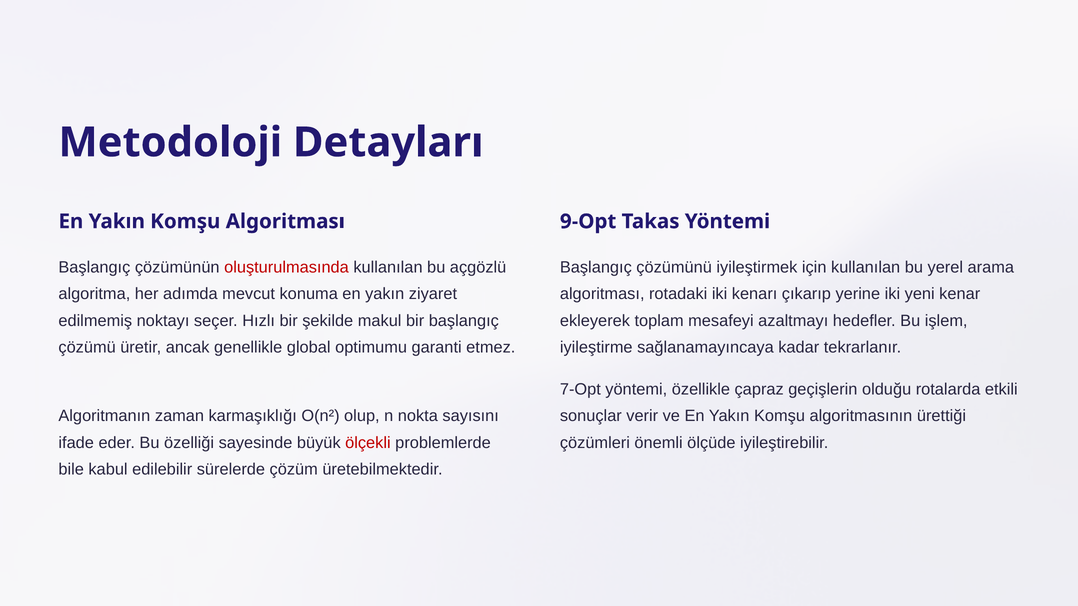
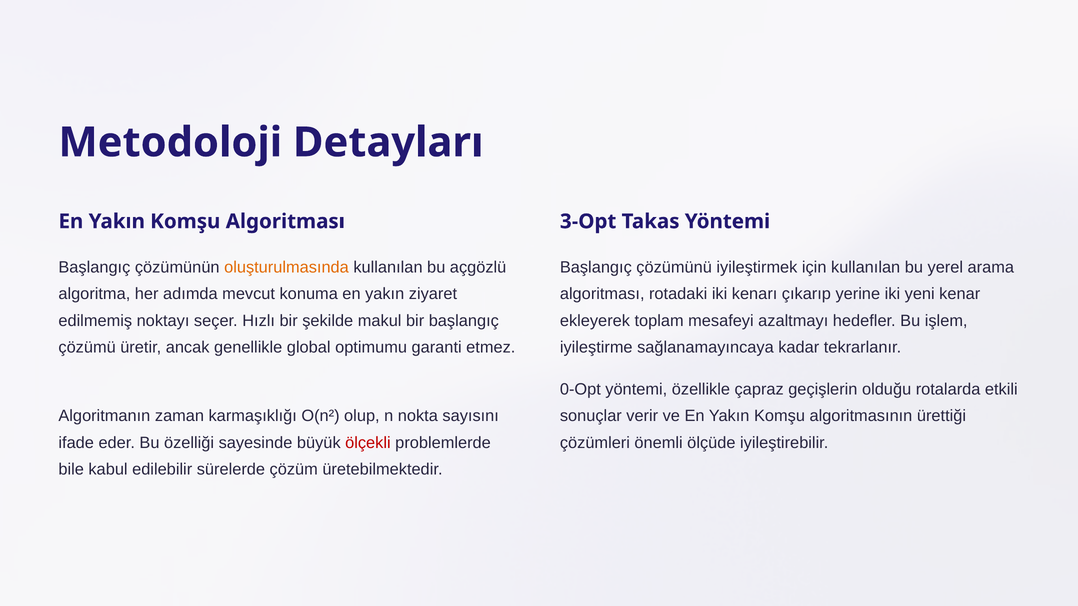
9-Opt: 9-Opt -> 3-Opt (588, 222)
oluşturulmasında colour: red -> orange (286, 268)
7-Opt: 7-Opt -> 0-Opt (580, 390)
